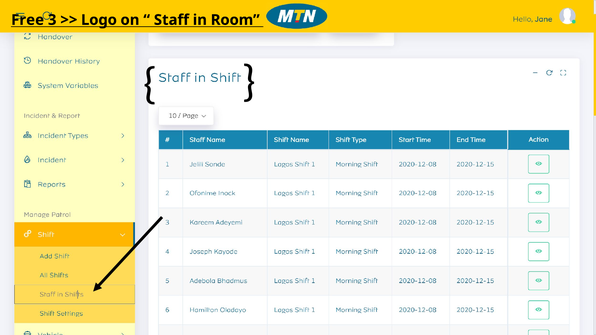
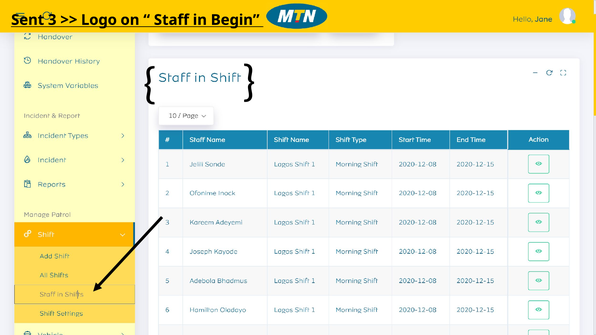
Free: Free -> Sent (28, 20)
Room: Room -> Begin (235, 20)
